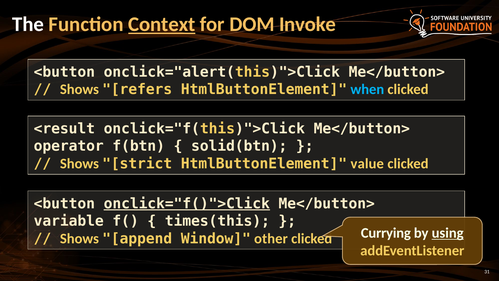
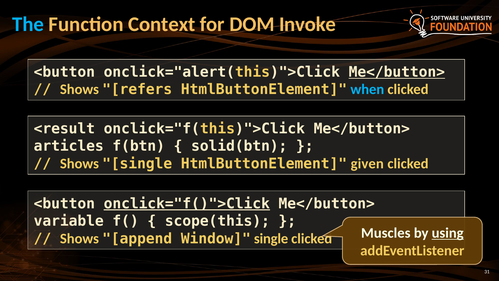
The colour: white -> light blue (28, 24)
Context underline: present -> none (162, 24)
Me</button> underline: none -> present (397, 72)
operator: operator -> articles (69, 146)
Shows strict: strict -> single (137, 163)
value: value -> given (367, 163)
times(this: times(this -> scope(this (217, 221)
Window other: other -> single (271, 238)
Currying: Currying -> Muscles (386, 233)
